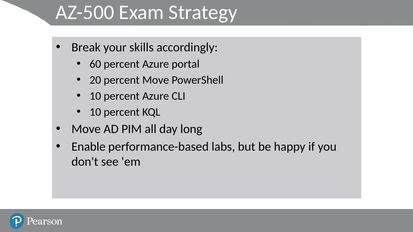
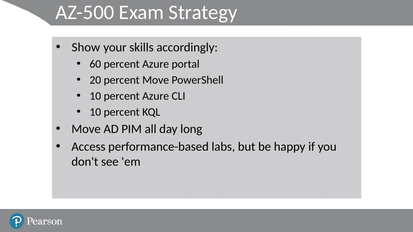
Break: Break -> Show (86, 47)
Enable: Enable -> Access (88, 147)
